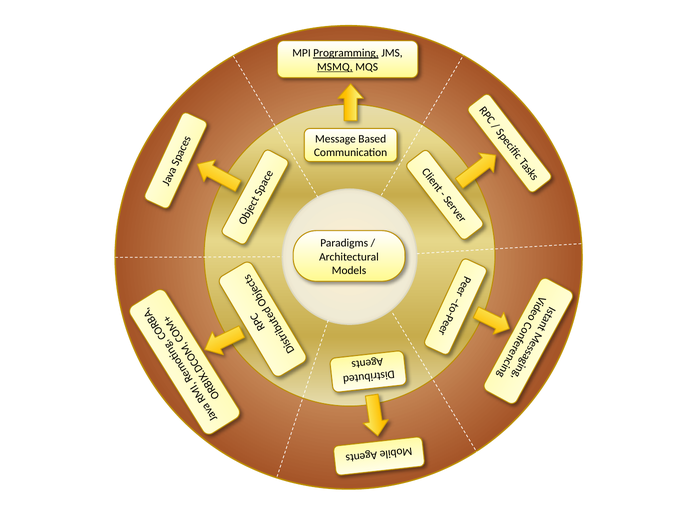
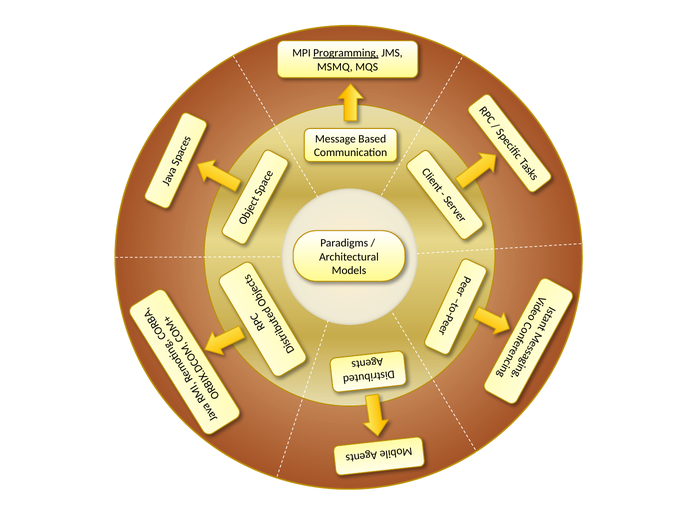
MSMQ underline: present -> none (335, 67)
